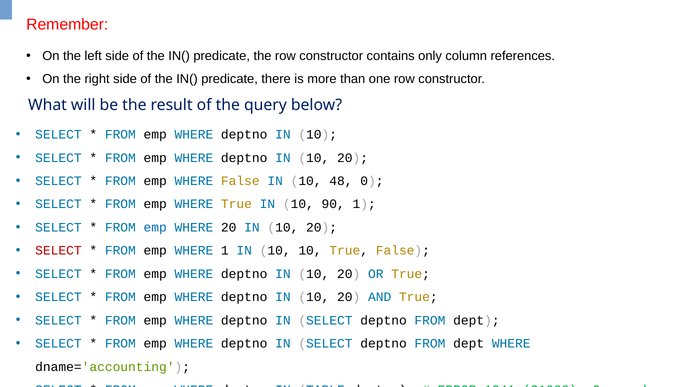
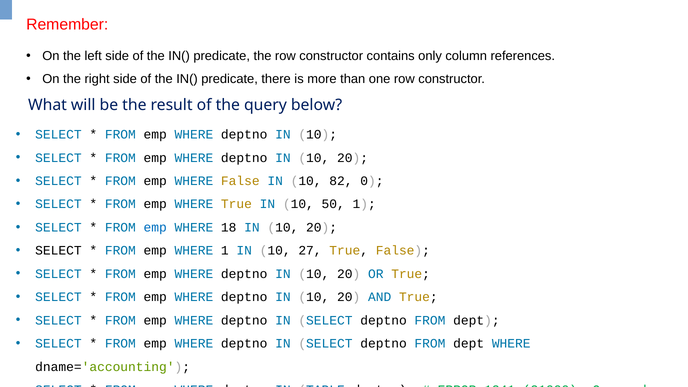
48: 48 -> 82 (341, 181)
90: 90 -> 50 (333, 204)
WHERE 20: 20 -> 18 (229, 227)
SELECT colour: red -> black (58, 251)
10 10: 10 -> 27 (310, 251)
